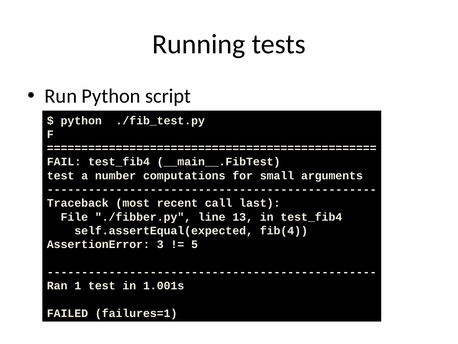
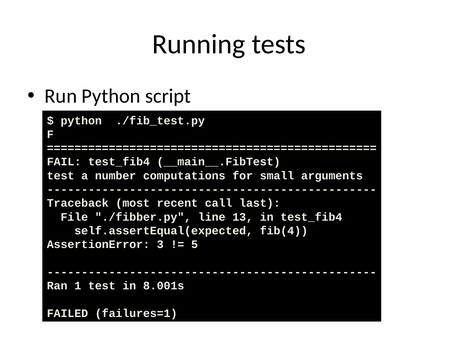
1.001s: 1.001s -> 8.001s (164, 285)
